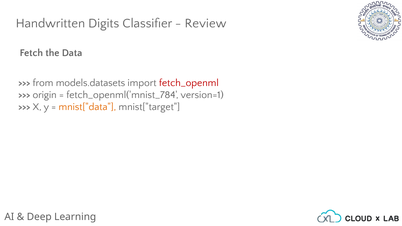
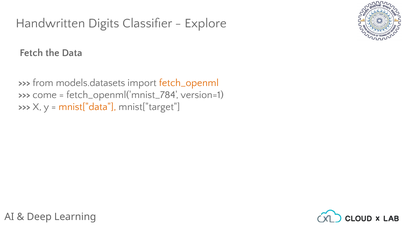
Review: Review -> Explore (206, 23)
fetch_openml colour: red -> orange (189, 83)
origin: origin -> come (45, 95)
